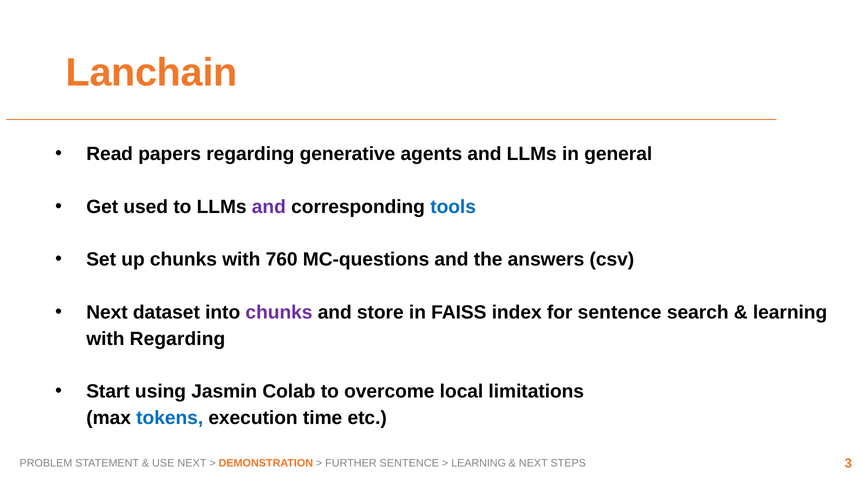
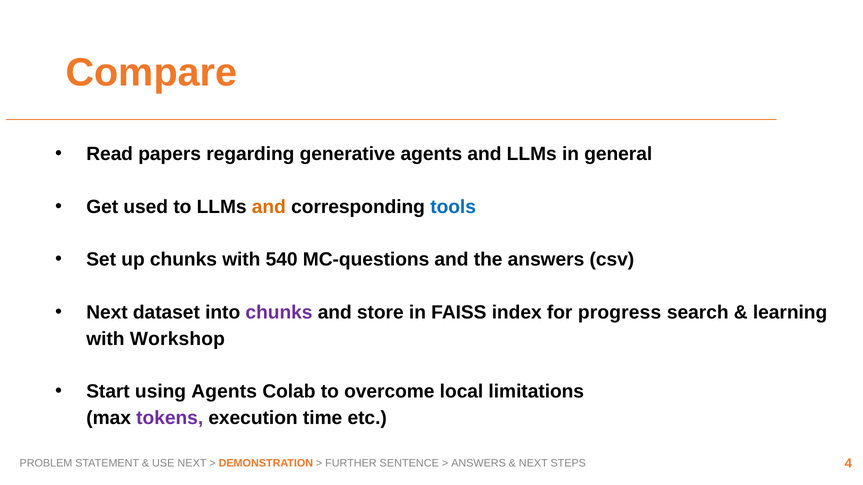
Lanchain: Lanchain -> Compare (151, 73)
and colour: purple -> orange (269, 207)
760: 760 -> 540 (282, 260)
for sentence: sentence -> progress (620, 313)
with Regarding: Regarding -> Workshop (177, 339)
using Jasmin: Jasmin -> Agents (224, 392)
tokens colour: blue -> purple (170, 418)
LEARNING: LEARNING -> ANSWERS (479, 464)
3: 3 -> 4 (848, 464)
